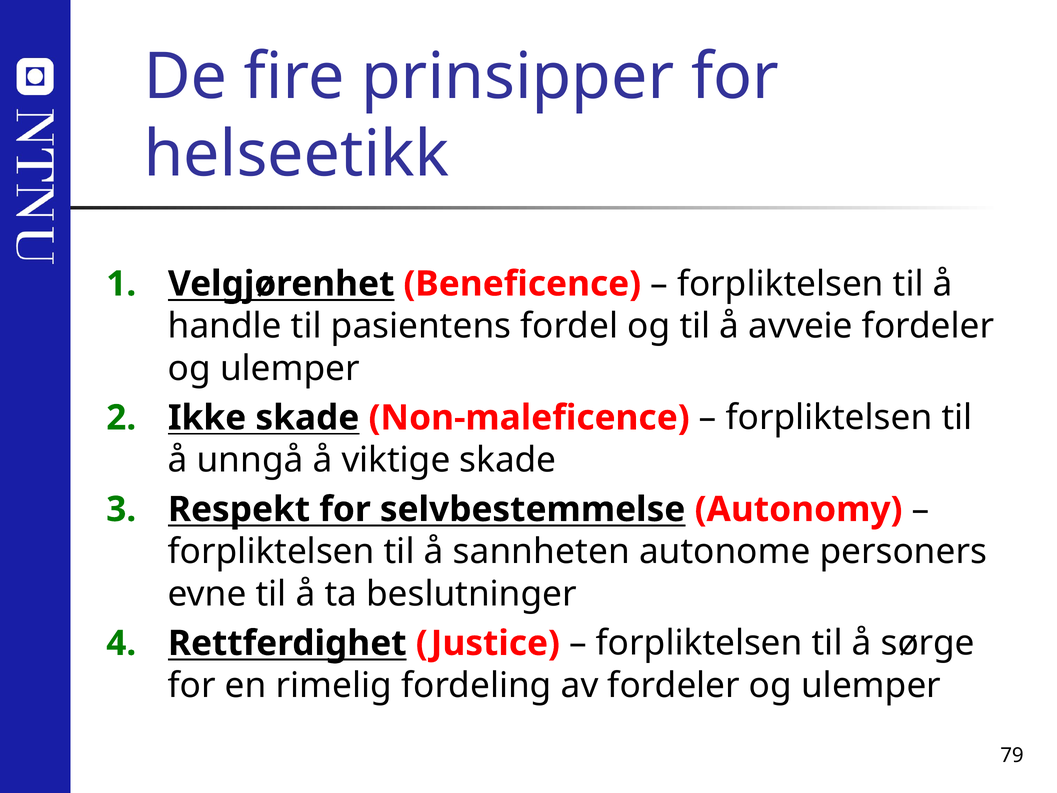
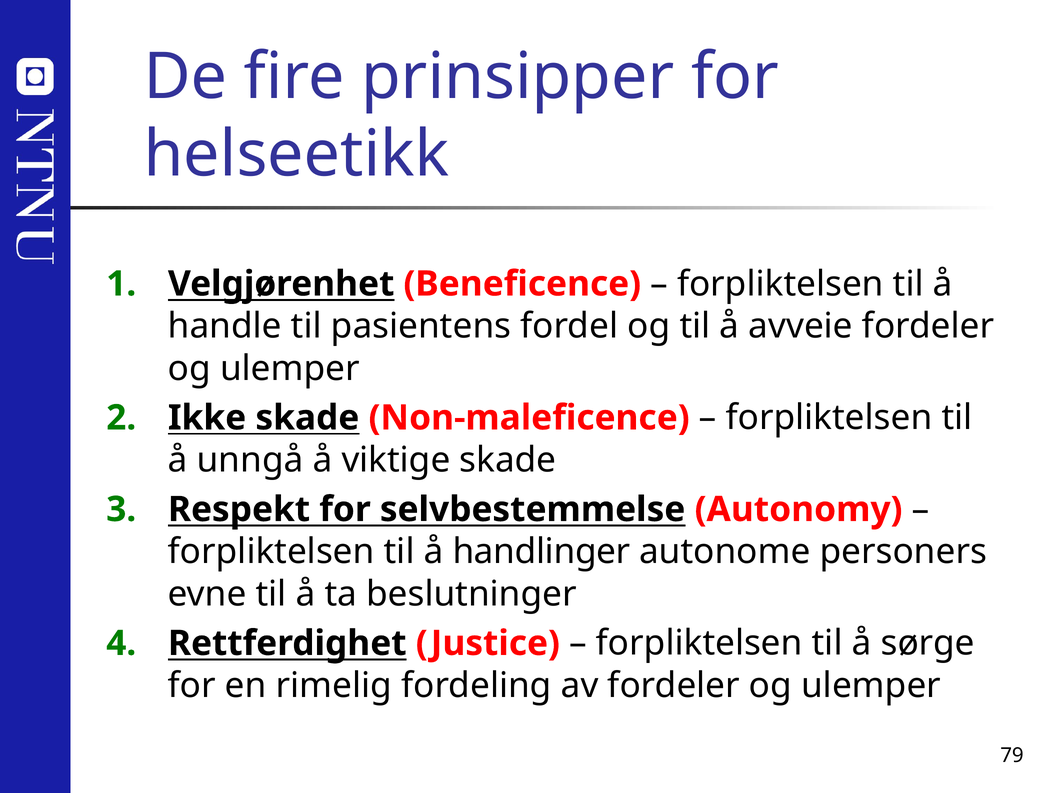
sannheten: sannheten -> handlinger (541, 552)
